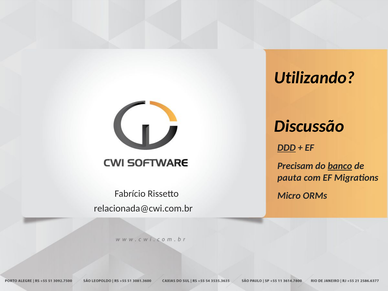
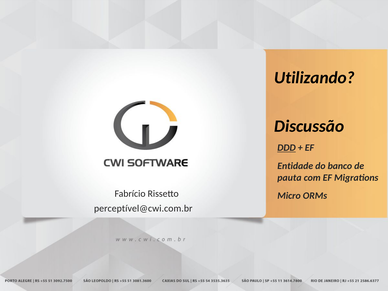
Precisam: Precisam -> Entidade (295, 166)
banco underline: present -> none (340, 166)
relacionada@cwi.com.br: relacionada@cwi.com.br -> perceptível@cwi.com.br (143, 209)
